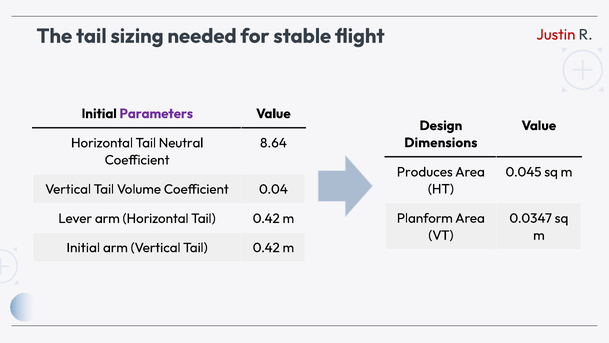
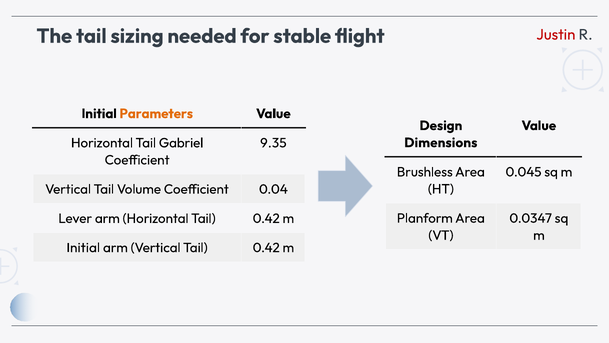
Parameters colour: purple -> orange (156, 114)
Neutral: Neutral -> Gabriel (181, 143)
8.64: 8.64 -> 9.35 (273, 143)
Produces: Produces -> Brushless (425, 172)
